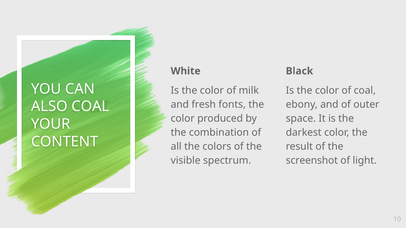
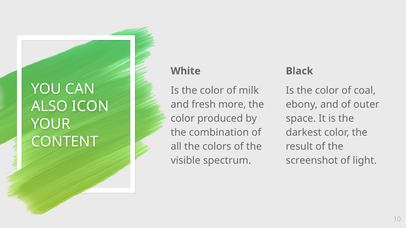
fonts: fonts -> more (232, 105)
ALSO COAL: COAL -> ICON (90, 107)
